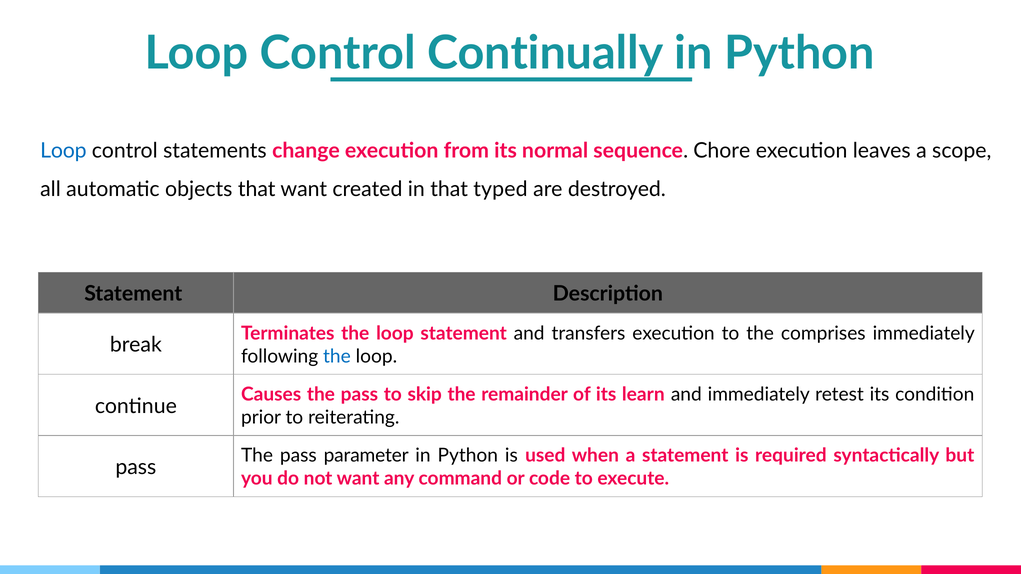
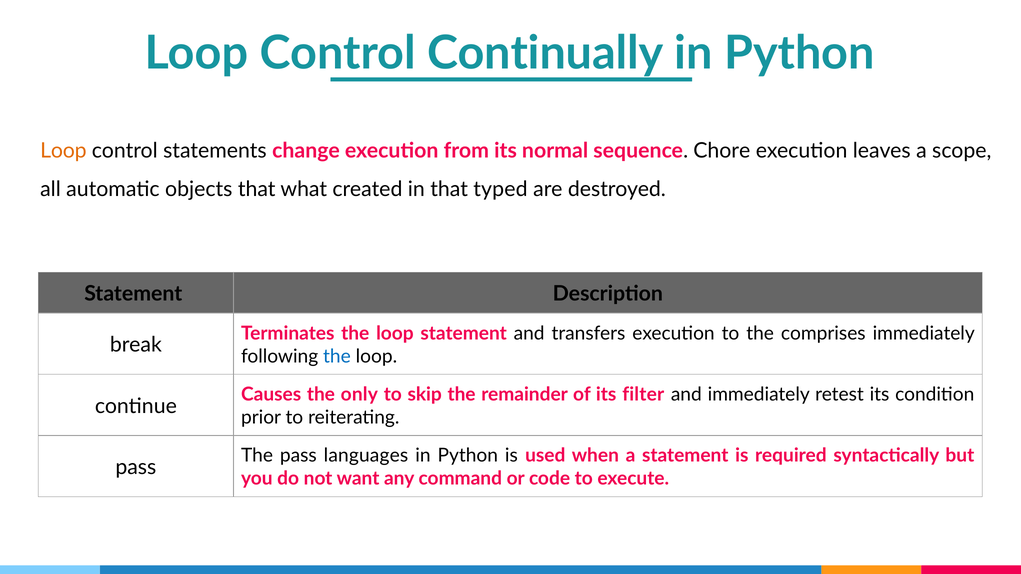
Loop colour: blue -> orange (63, 151)
that want: want -> what (304, 189)
Causes the pass: pass -> only (359, 395)
learn: learn -> filter (643, 395)
parameter: parameter -> languages (366, 456)
